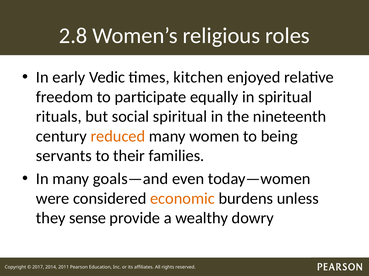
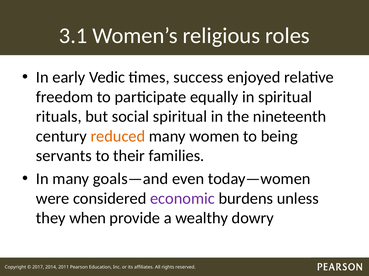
2.8: 2.8 -> 3.1 (73, 36)
kitchen: kitchen -> success (198, 77)
economic colour: orange -> purple (182, 199)
sense: sense -> when (88, 219)
